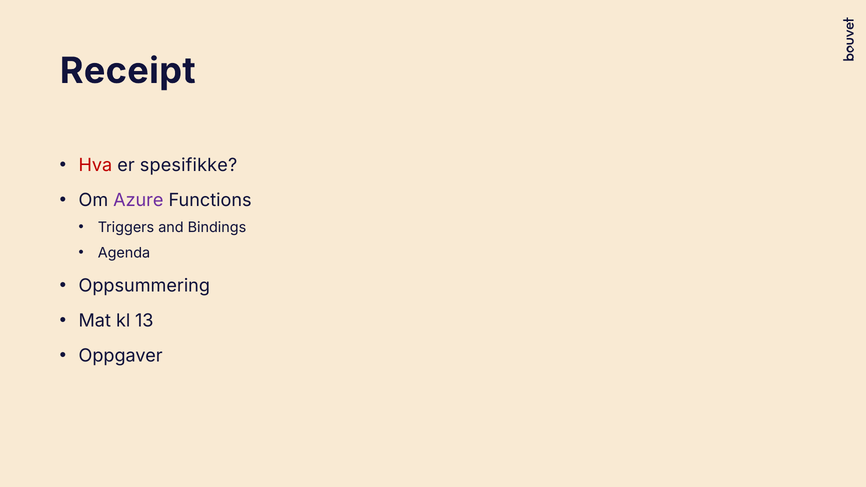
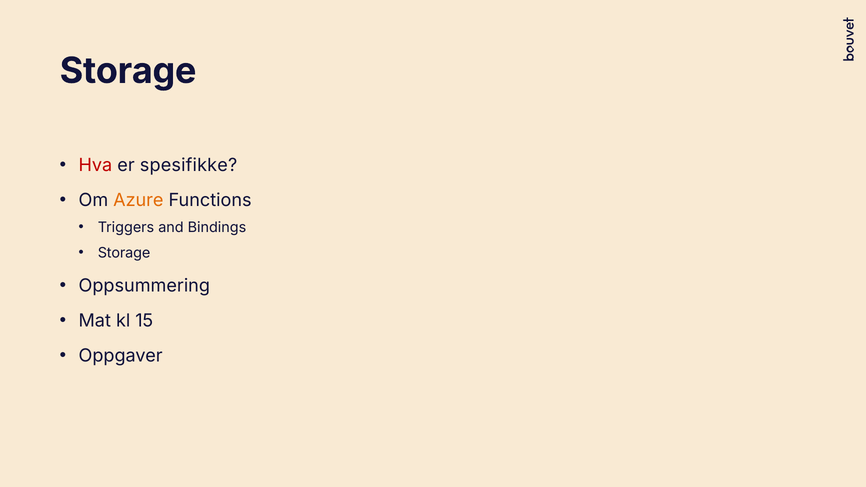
Receipt: Receipt -> Storage (128, 71)
Azure colour: purple -> orange (138, 200)
Agenda: Agenda -> Storage (124, 253)
13: 13 -> 15 (144, 321)
